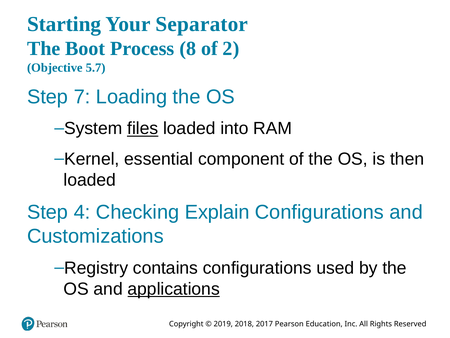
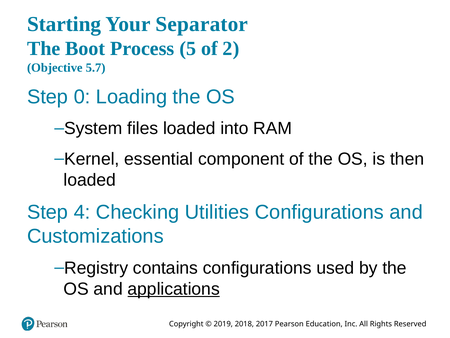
8: 8 -> 5 (188, 49)
7: 7 -> 0 (82, 97)
files underline: present -> none (143, 128)
Explain: Explain -> Utilities (217, 212)
